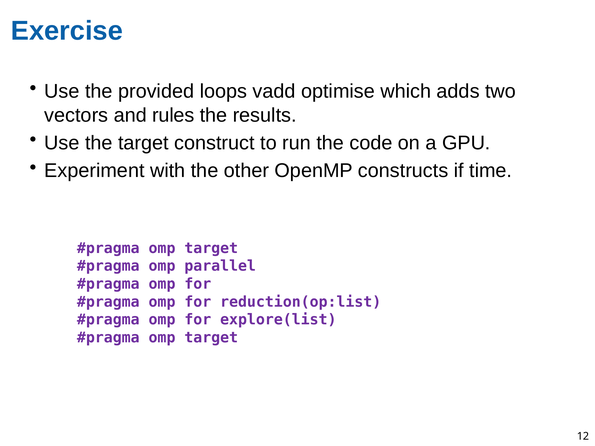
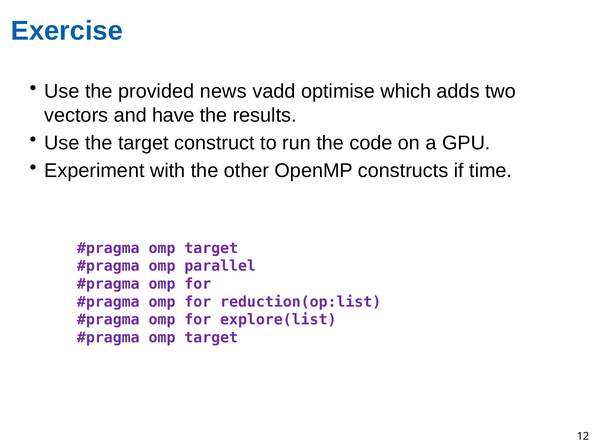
loops: loops -> news (223, 91)
rules: rules -> have (173, 115)
